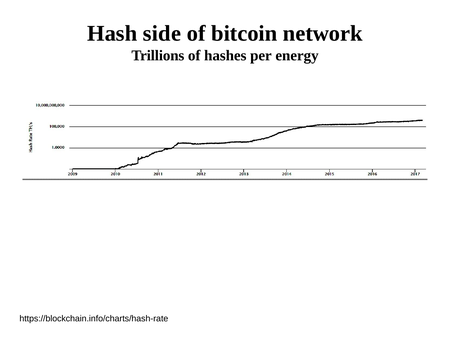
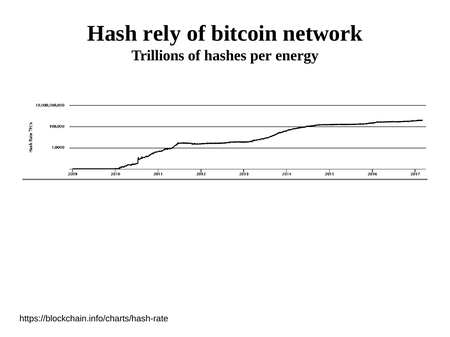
side: side -> rely (162, 33)
